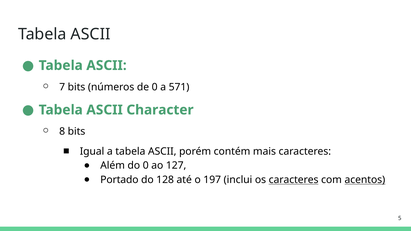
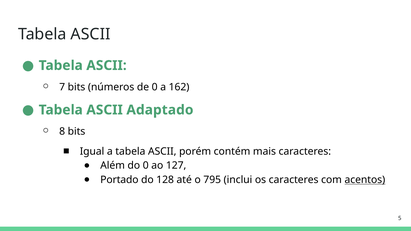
571: 571 -> 162 (179, 87)
Character: Character -> Adaptado (160, 110)
197: 197 -> 795 (212, 180)
caracteres underline: present -> none (294, 180)
